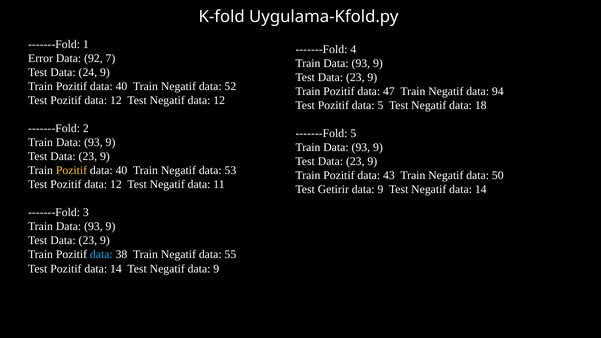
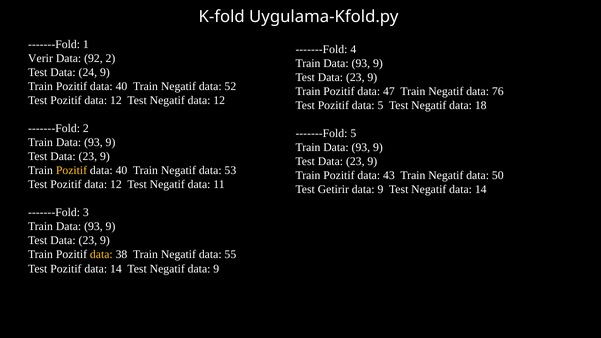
Error: Error -> Verir (41, 58)
92 7: 7 -> 2 (111, 58)
94: 94 -> 76 (498, 91)
data colour: light blue -> yellow (101, 255)
